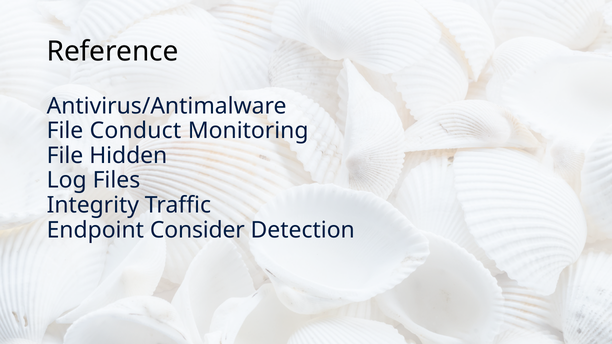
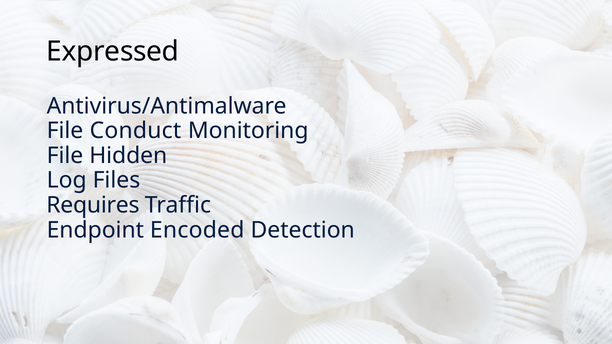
Reference: Reference -> Expressed (113, 51)
Integrity: Integrity -> Requires (93, 205)
Consider: Consider -> Encoded (197, 230)
